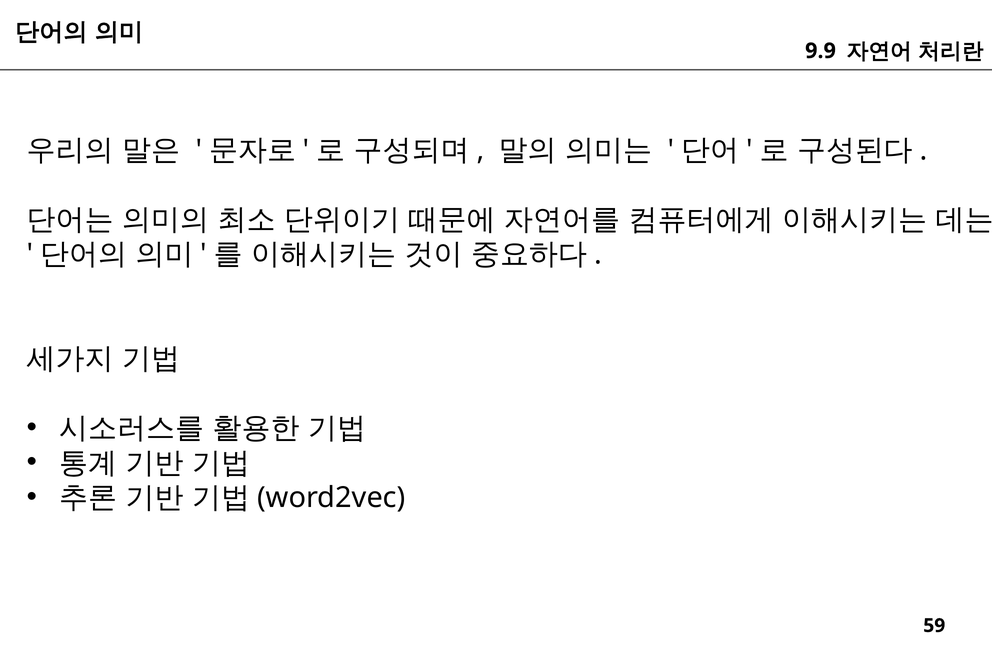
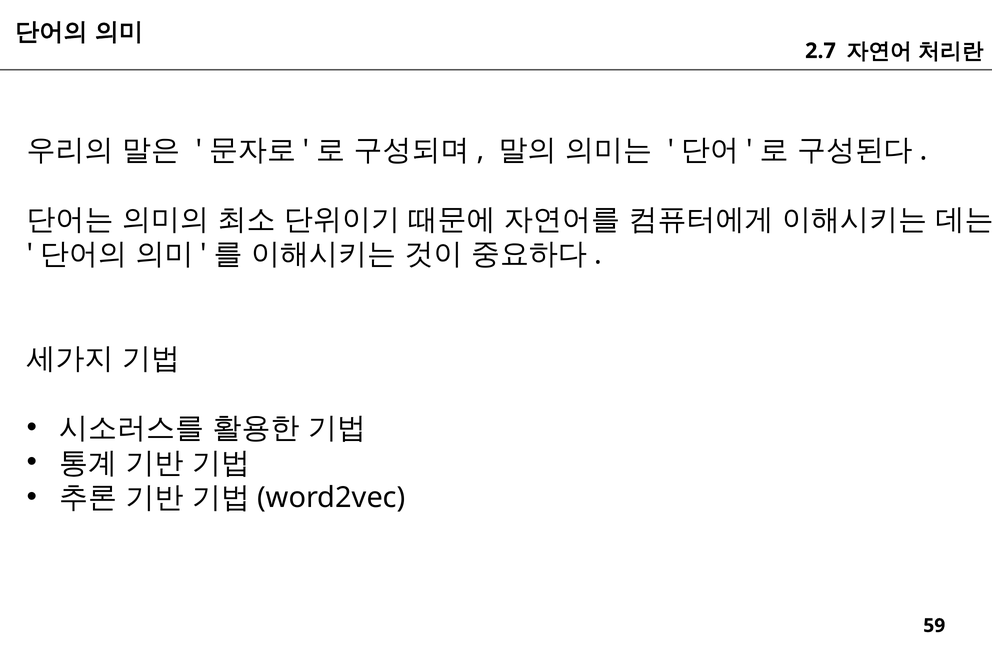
9.9: 9.9 -> 2.7 (821, 51)
